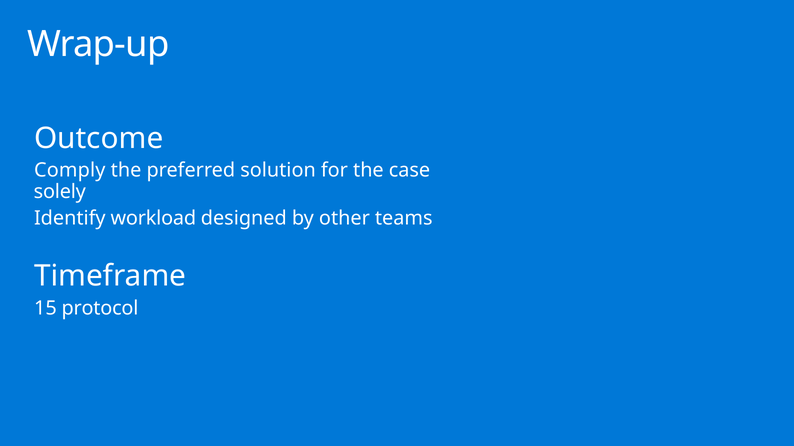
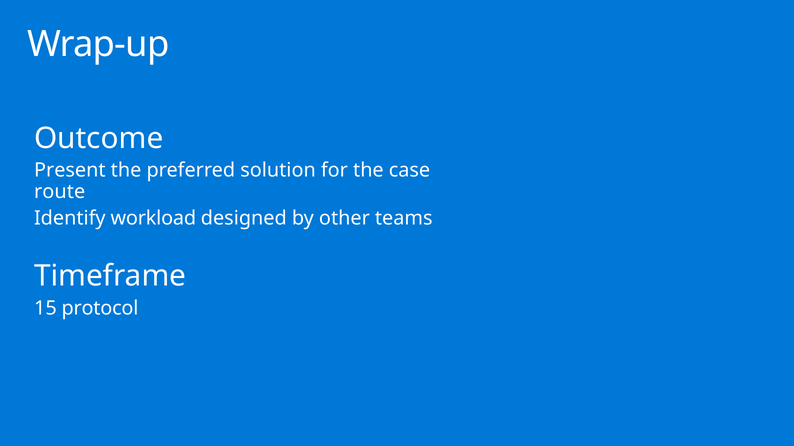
Comply: Comply -> Present (70, 171)
solely: solely -> route (60, 192)
